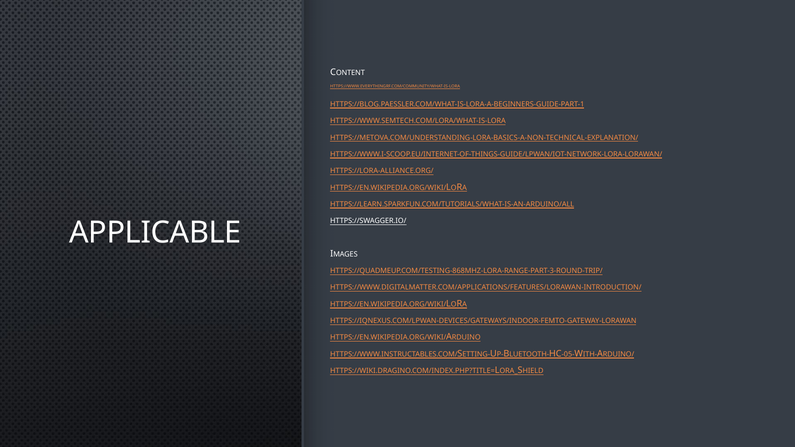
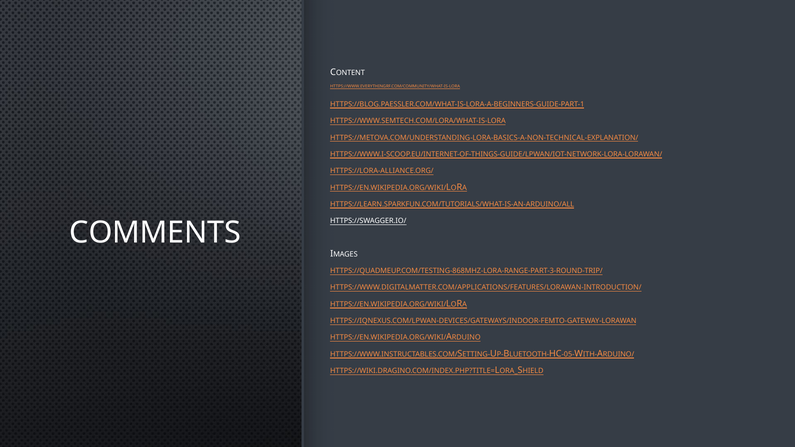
APPLICABLE: APPLICABLE -> COMMENTS (155, 233)
